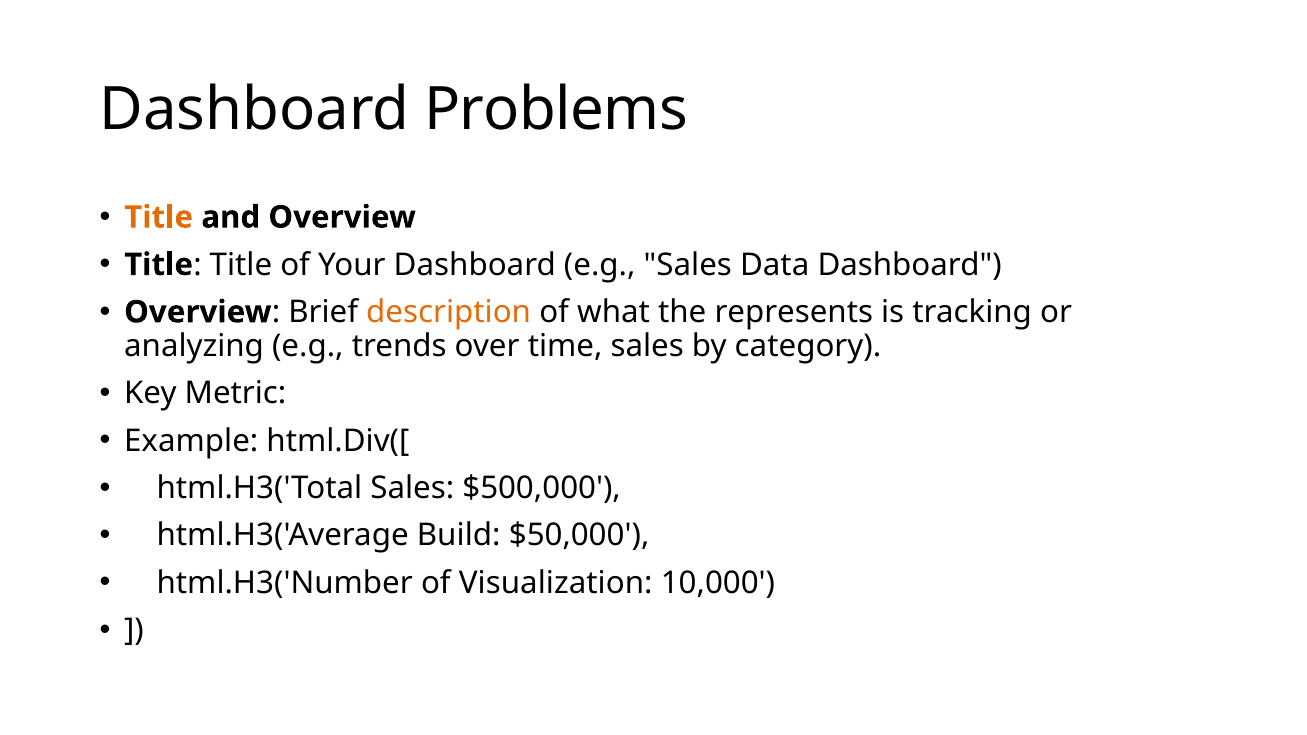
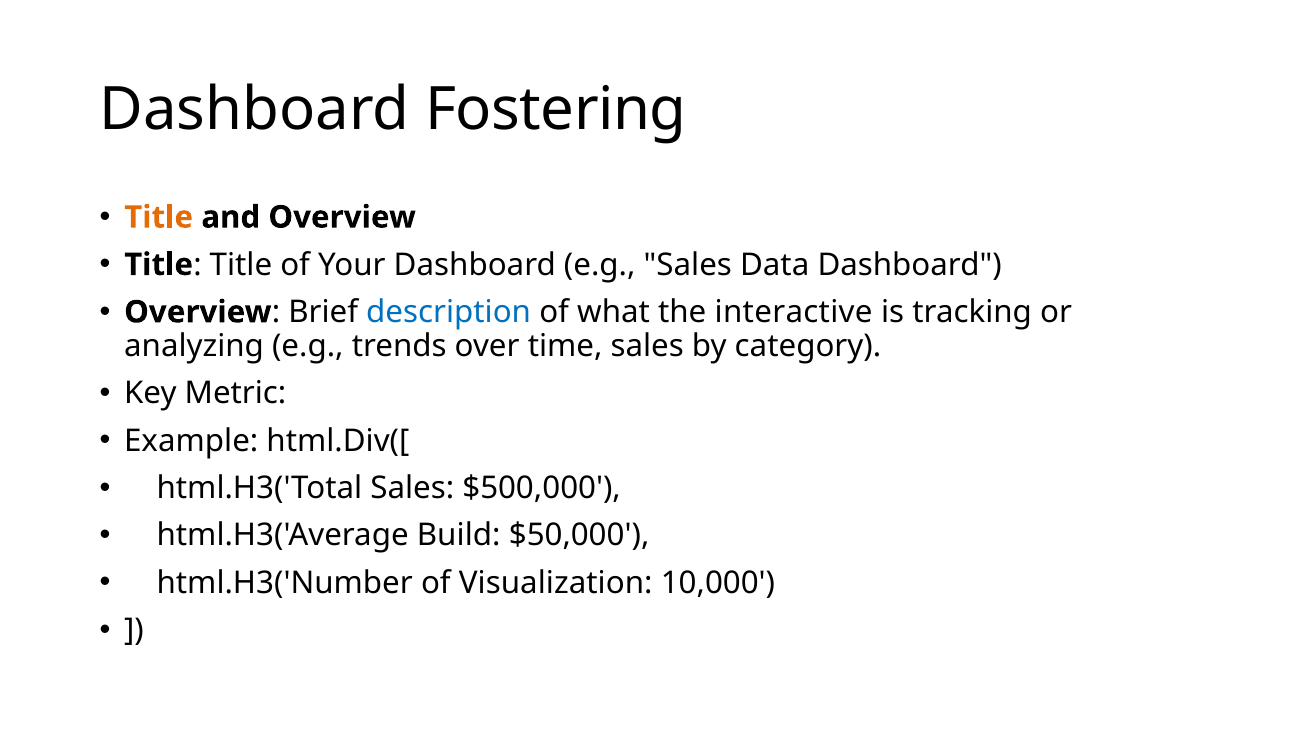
Problems: Problems -> Fostering (556, 110)
description colour: orange -> blue (449, 312)
represents: represents -> interactive (794, 312)
